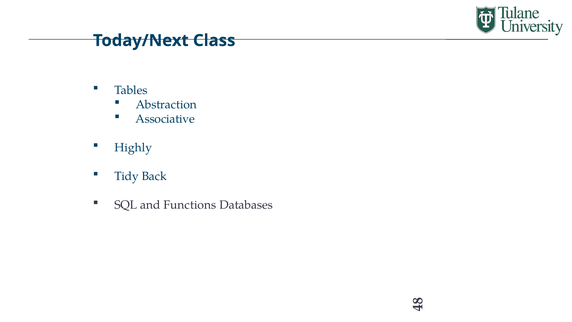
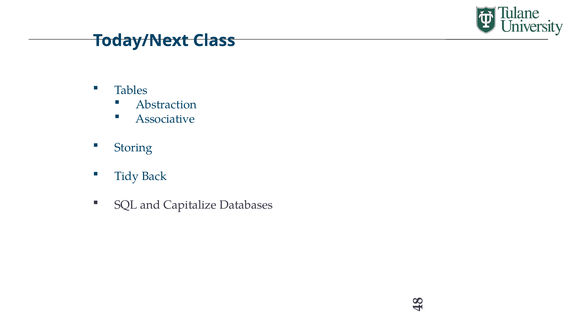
Highly: Highly -> Storing (133, 148)
Functions: Functions -> Capitalize (190, 205)
